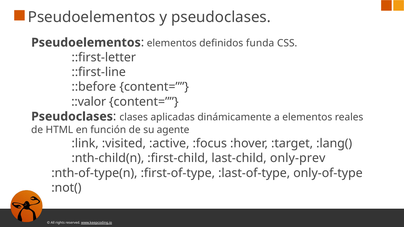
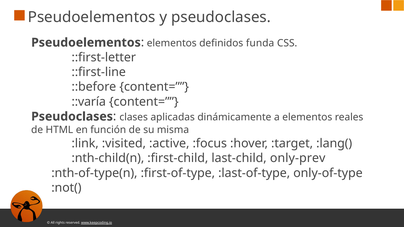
::valor: ::valor -> ::varía (89, 102)
agente: agente -> misma (173, 130)
